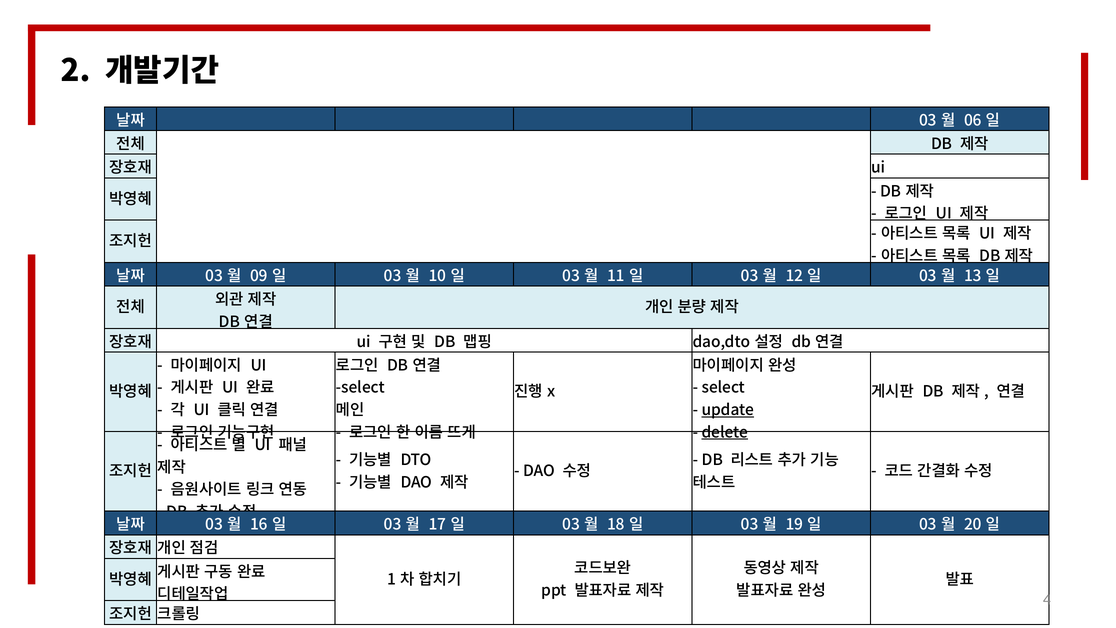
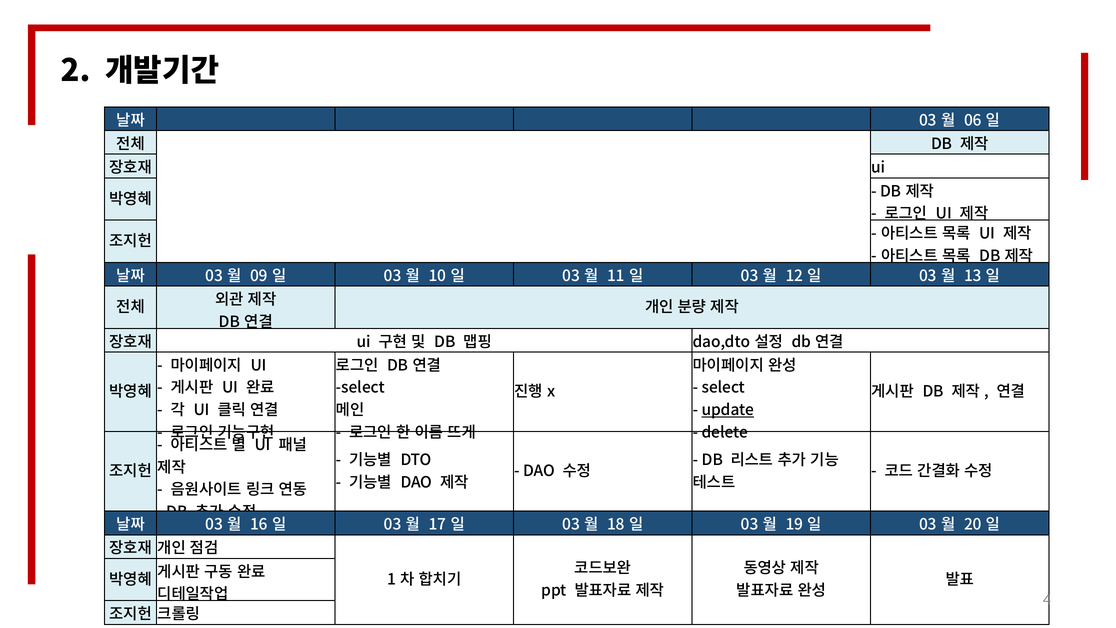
delete underline: present -> none (725, 432)
